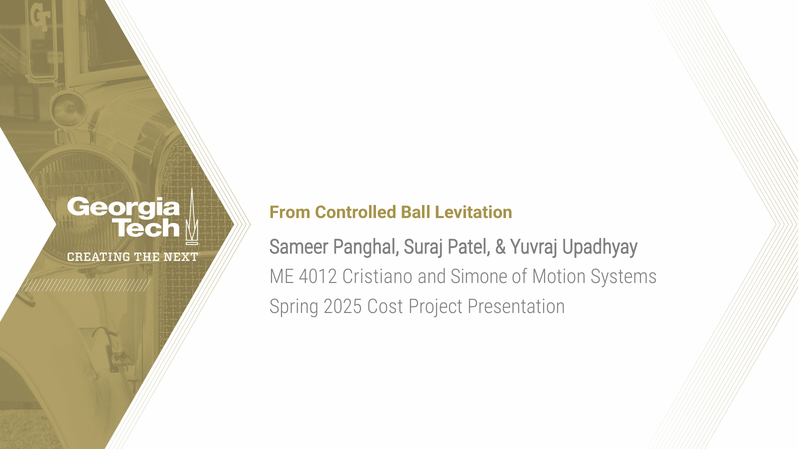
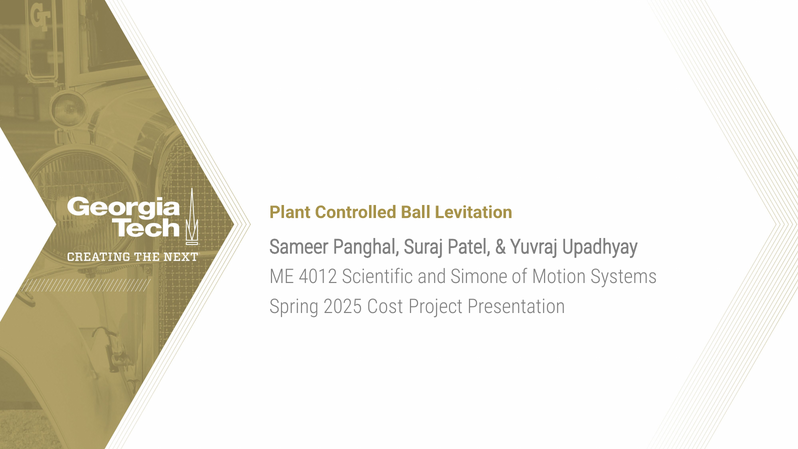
From: From -> Plant (290, 212)
Cristiano: Cristiano -> Scientific (377, 277)
